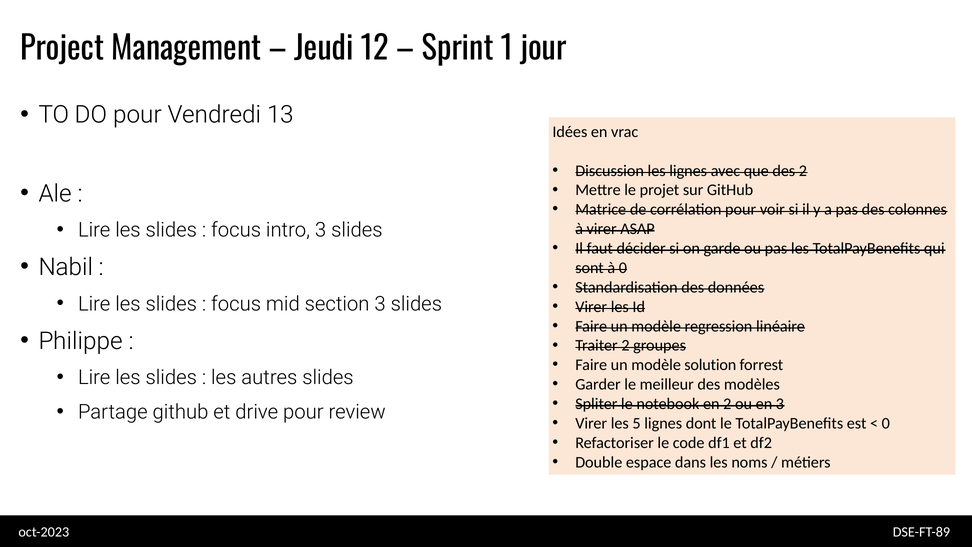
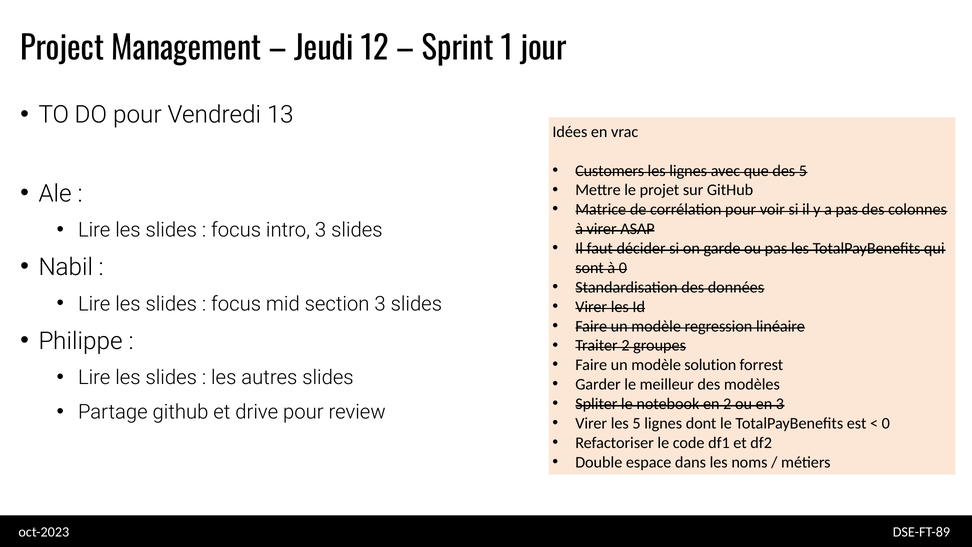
Discussion: Discussion -> Customers (610, 171)
des 2: 2 -> 5 (803, 171)
